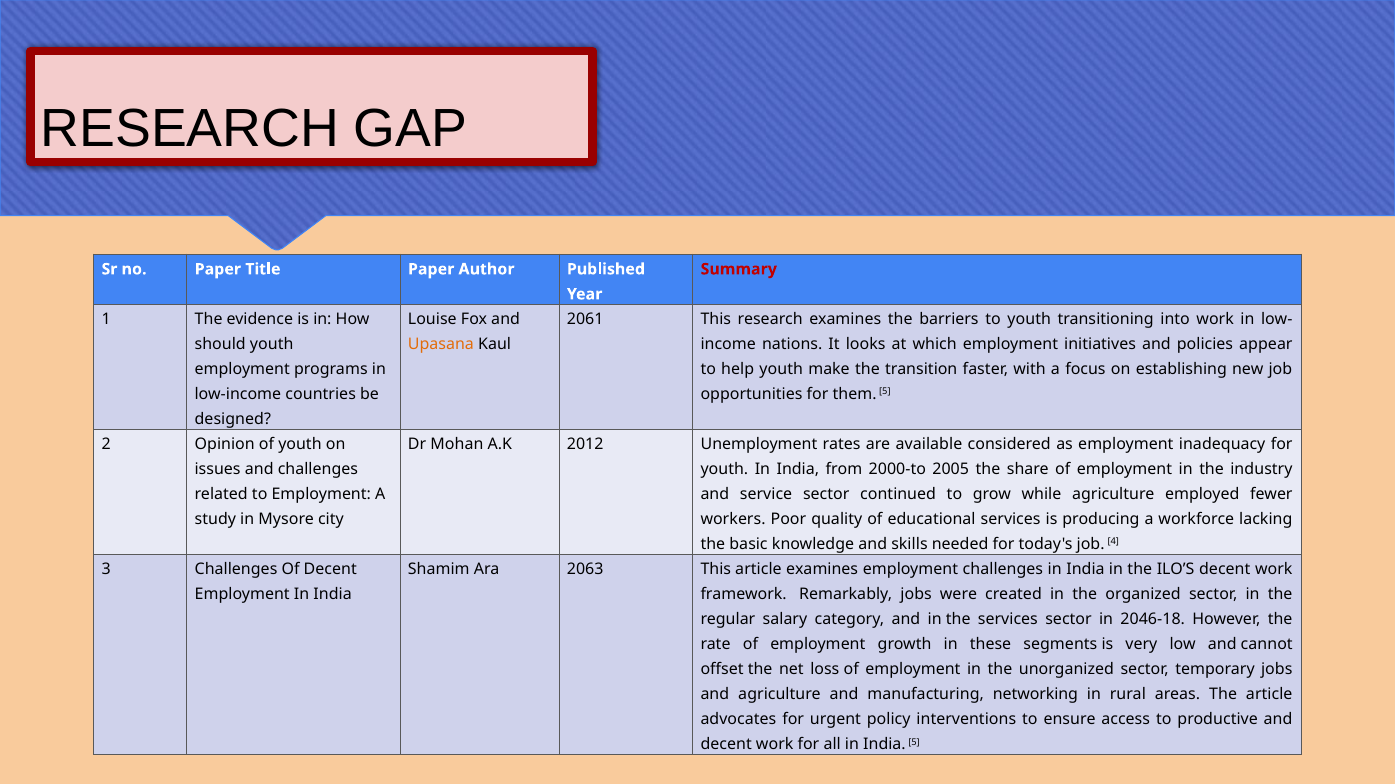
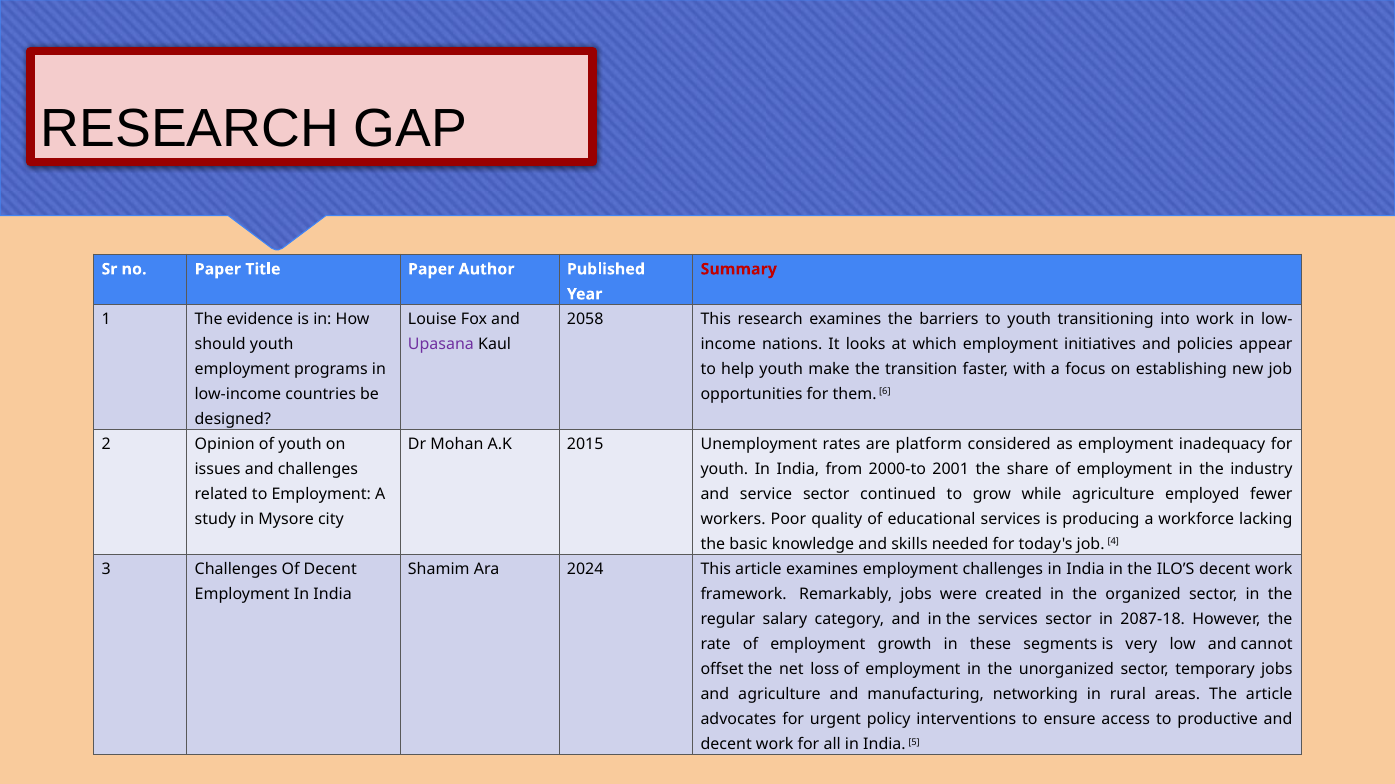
2061: 2061 -> 2058 (585, 320)
Upasana colour: orange -> purple (441, 345)
them 5: 5 -> 6 (885, 392)
2012: 2012 -> 2015 (585, 445)
available: available -> platform (929, 445)
2005: 2005 -> 2001 (951, 470)
2063: 2063 -> 2024 (585, 570)
2046-18: 2046-18 -> 2087-18 (1153, 620)
